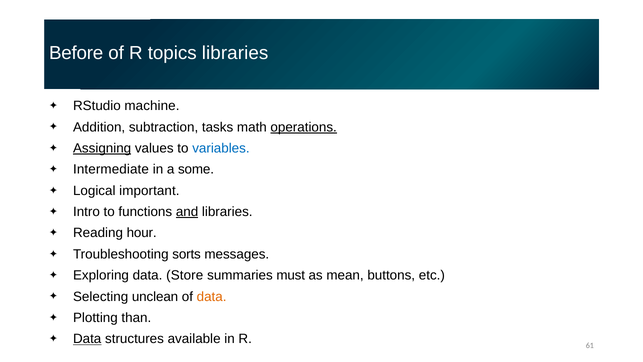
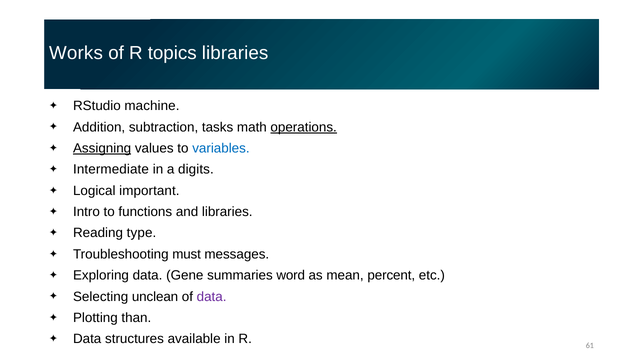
Before: Before -> Works (76, 53)
some: some -> digits (196, 169)
and underline: present -> none (187, 212)
hour: hour -> type (142, 233)
sorts: sorts -> must (187, 254)
Store: Store -> Gene (185, 275)
must: must -> word (291, 275)
buttons: buttons -> percent (391, 275)
data colour: orange -> purple (212, 296)
Data underline: present -> none (87, 339)
